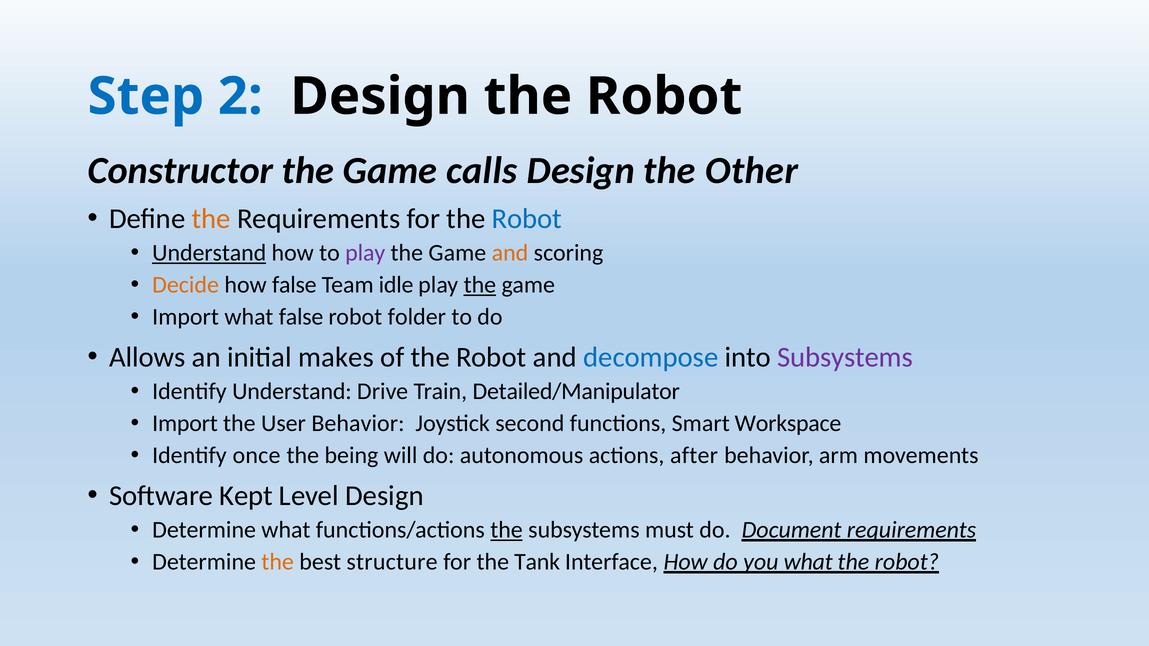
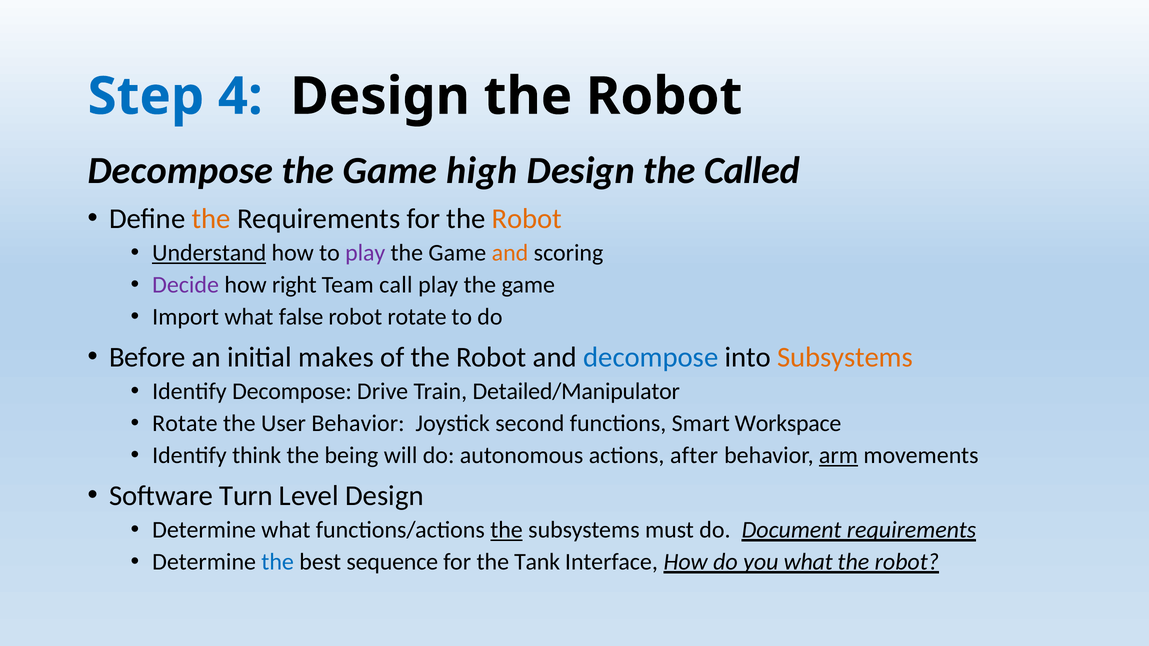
2: 2 -> 4 (240, 97)
Constructor: Constructor -> Decompose (180, 170)
calls: calls -> high (482, 170)
Other: Other -> Called (752, 170)
Robot colour: blue -> orange (527, 219)
Decide colour: orange -> purple (186, 285)
how false: false -> right (294, 285)
idle: idle -> call (396, 285)
the underline: present -> none (480, 285)
robot folder: folder -> rotate (417, 317)
Allows: Allows -> Before (147, 357)
Subsystems colour: purple -> orange (845, 357)
Identify Understand: Understand -> Decompose (292, 392)
Import: Import -> Rotate (185, 424)
once: once -> think (257, 455)
arm underline: none -> present (838, 455)
Kept: Kept -> Turn (246, 496)
the colour: orange -> blue (278, 562)
structure: structure -> sequence (392, 562)
